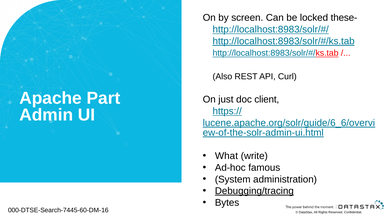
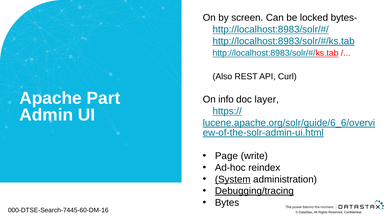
these-: these- -> bytes- (344, 18)
just: just -> info (226, 99)
client: client -> layer (267, 99)
What: What -> Page (226, 156)
famous: famous -> reindex (264, 167)
System underline: none -> present (233, 179)
